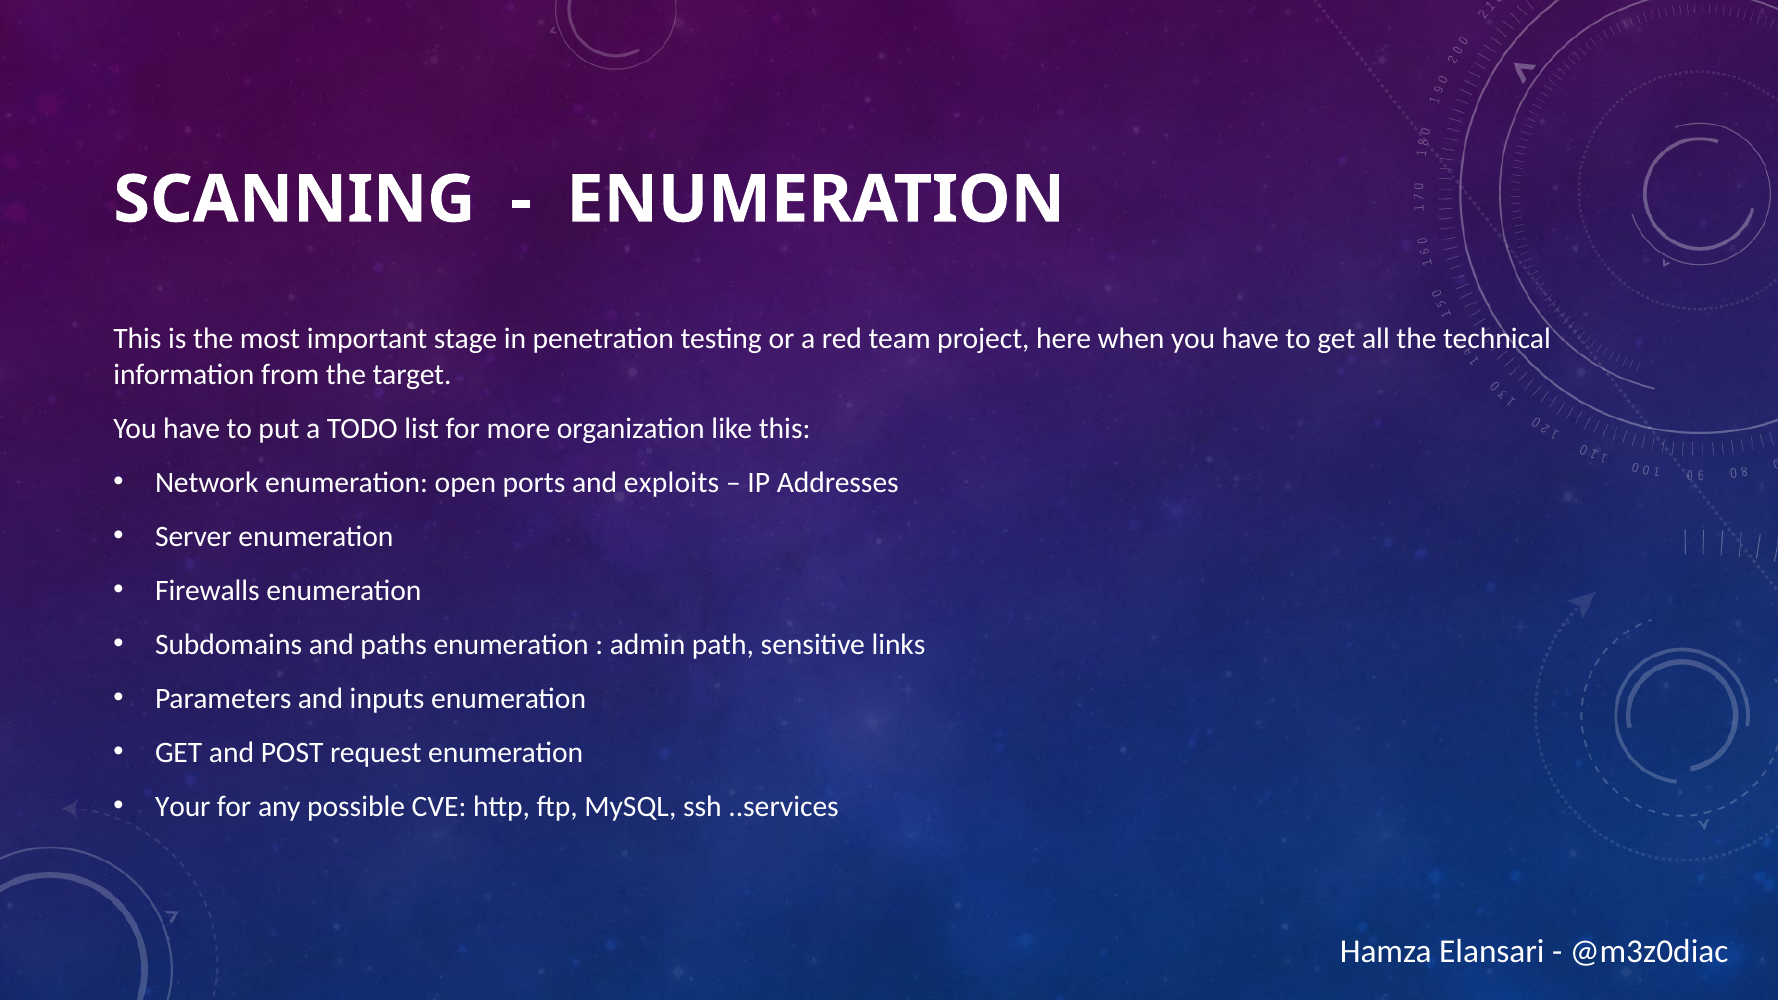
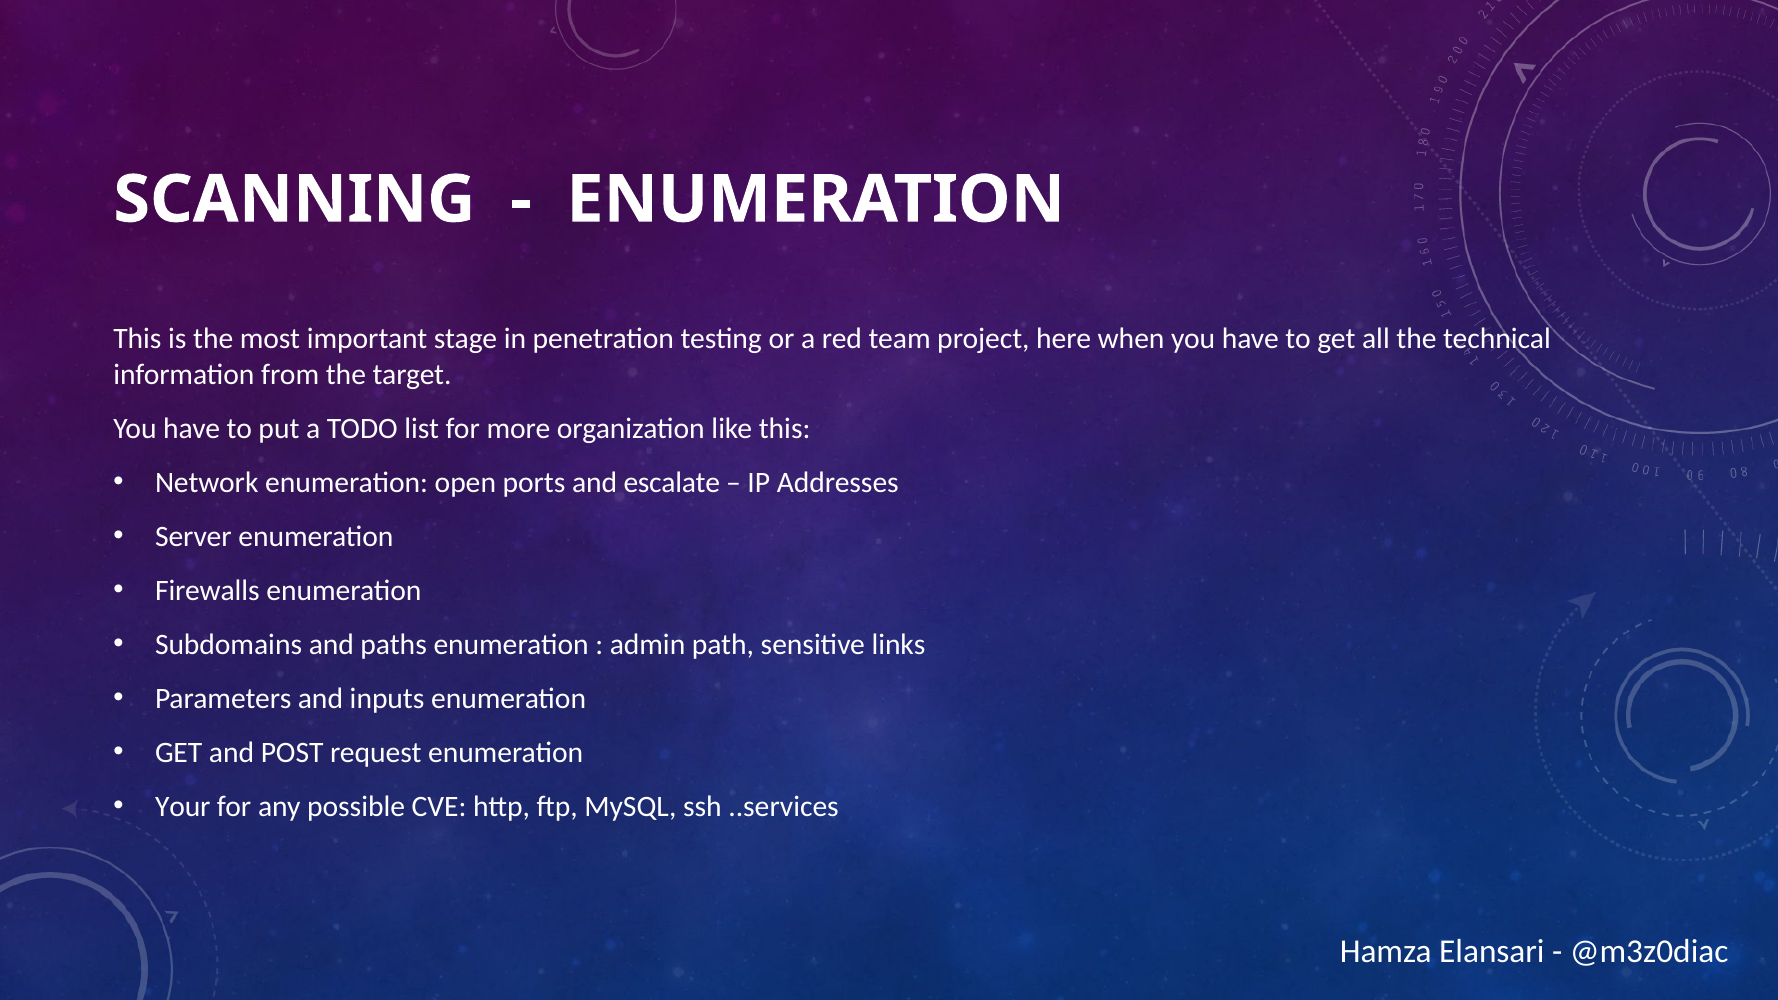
exploits: exploits -> escalate (672, 483)
